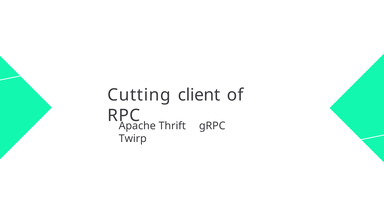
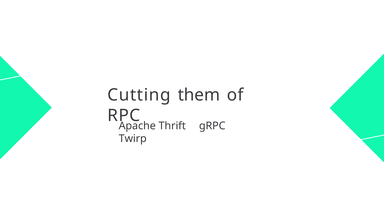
client: client -> them (199, 95)
